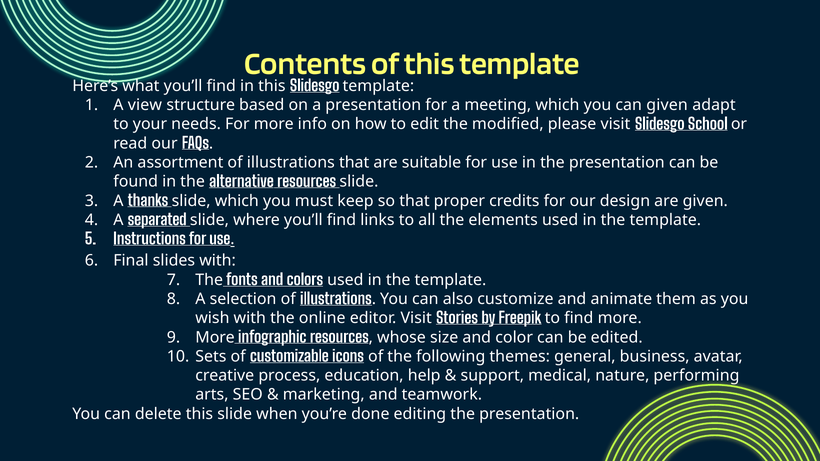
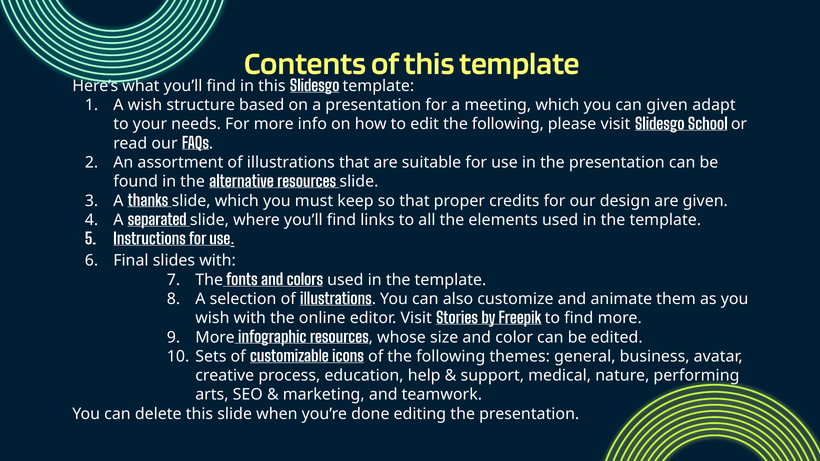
A view: view -> wish (145, 105)
edit the modified: modified -> following (508, 124)
